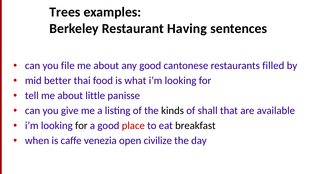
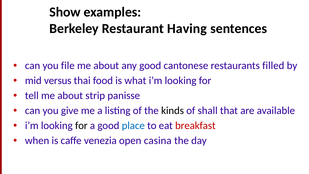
Trees: Trees -> Show (65, 12)
better: better -> versus (58, 80)
little: little -> strip (95, 95)
place colour: red -> blue (133, 125)
breakfast colour: black -> red (195, 125)
civilize: civilize -> casina (158, 140)
